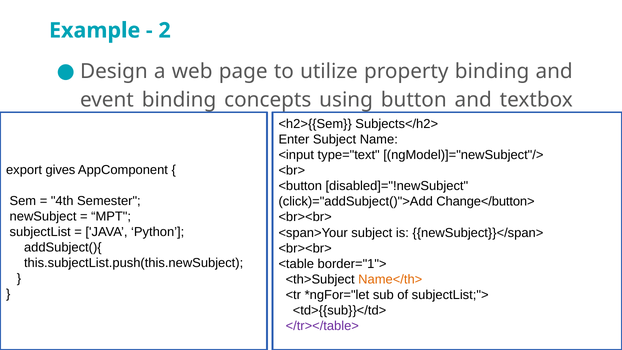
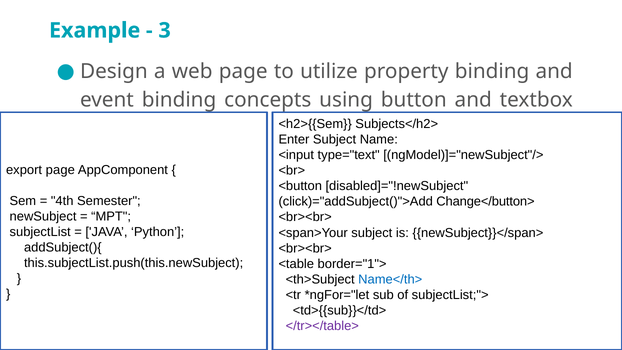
2: 2 -> 3 (165, 30)
export gives: gives -> page (60, 170)
Name</th> colour: orange -> blue (390, 279)
